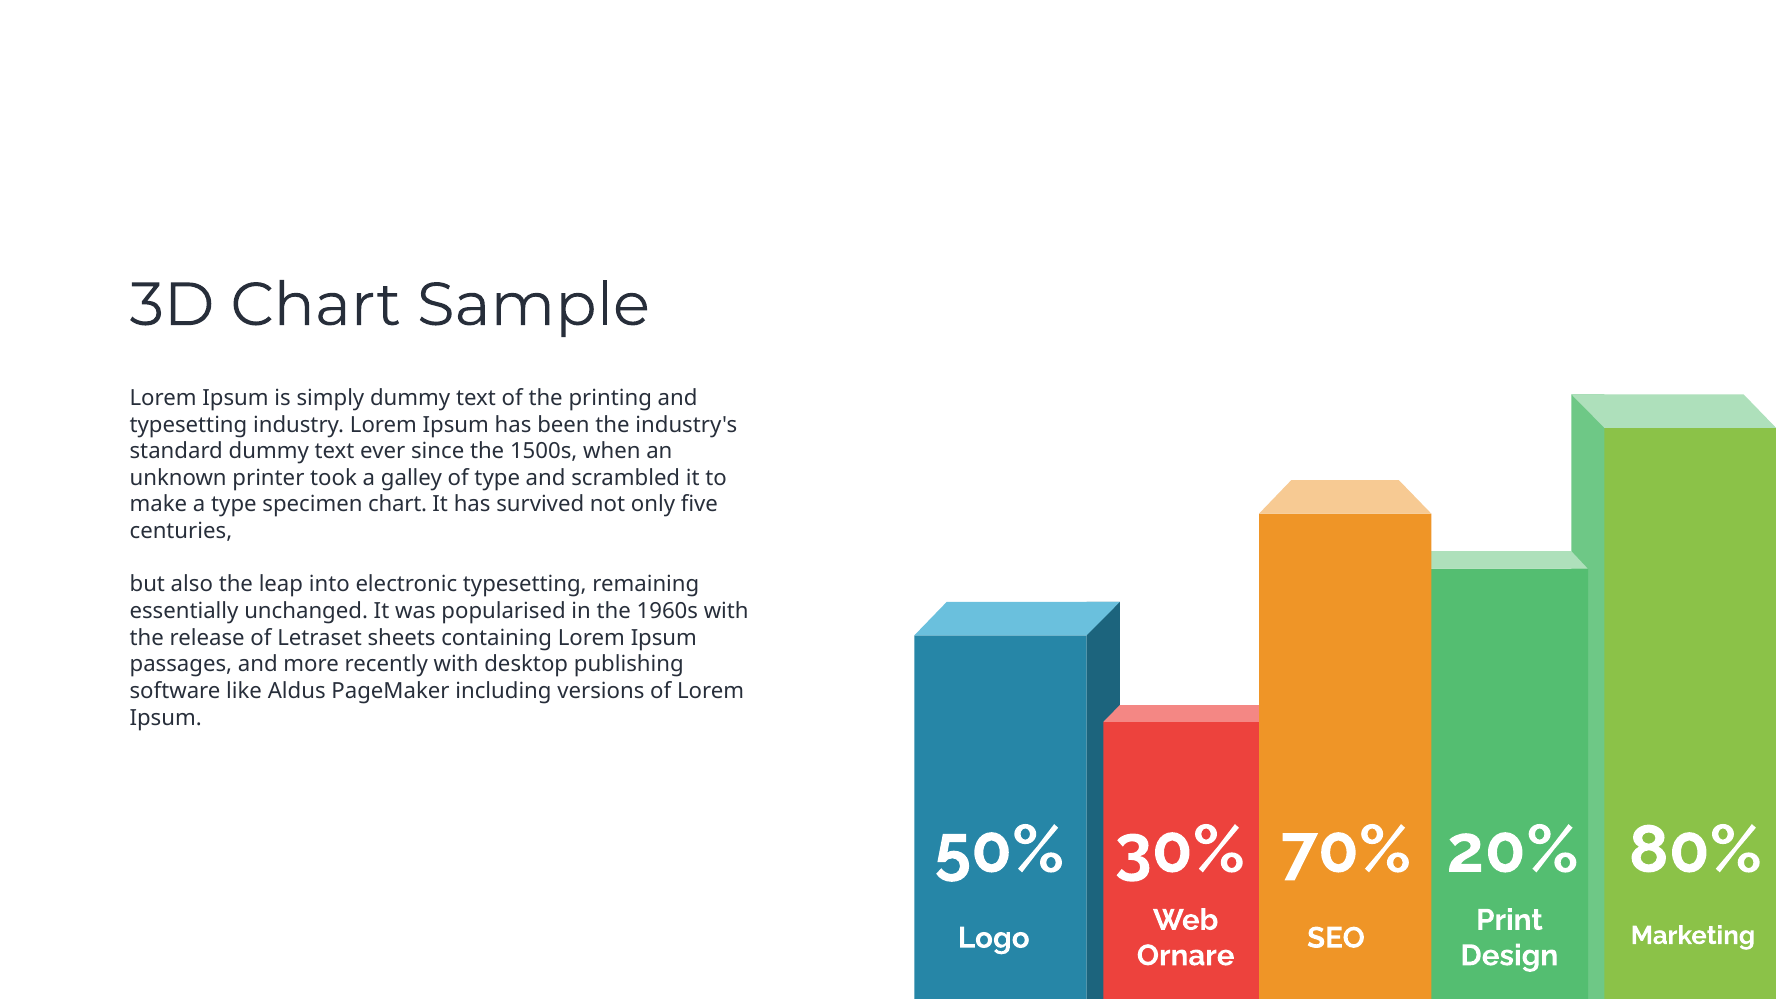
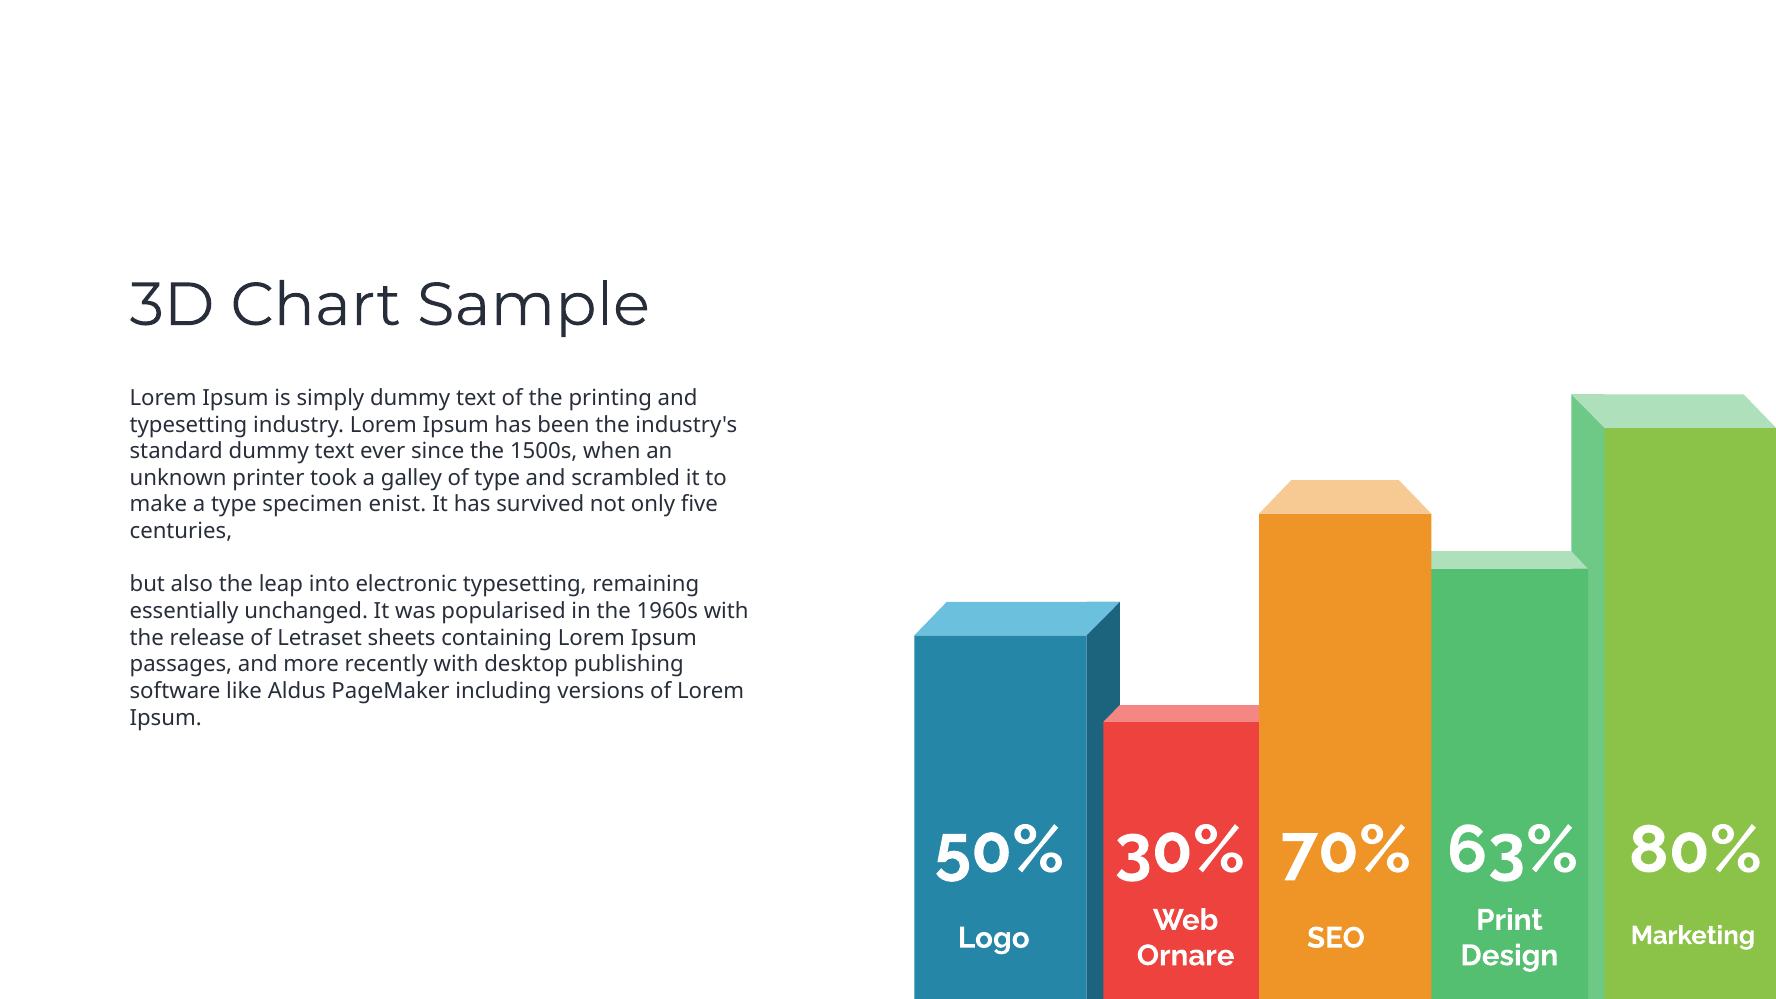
specimen chart: chart -> enist (397, 505)
20%: 20% -> 63% (1513, 850)
